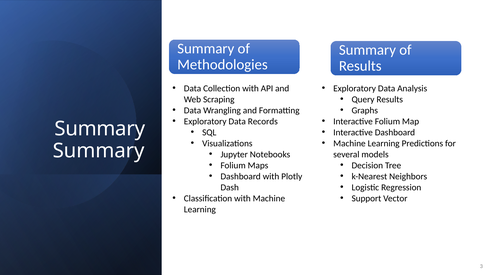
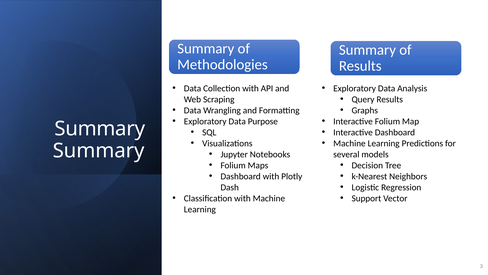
Records: Records -> Purpose (263, 121)
